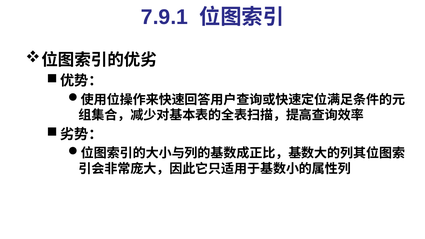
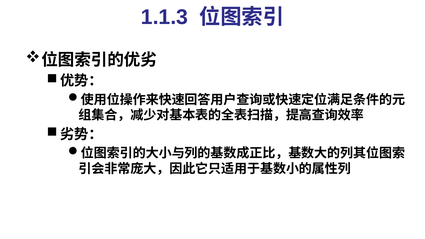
7.9.1: 7.9.1 -> 1.1.3 (164, 17)
